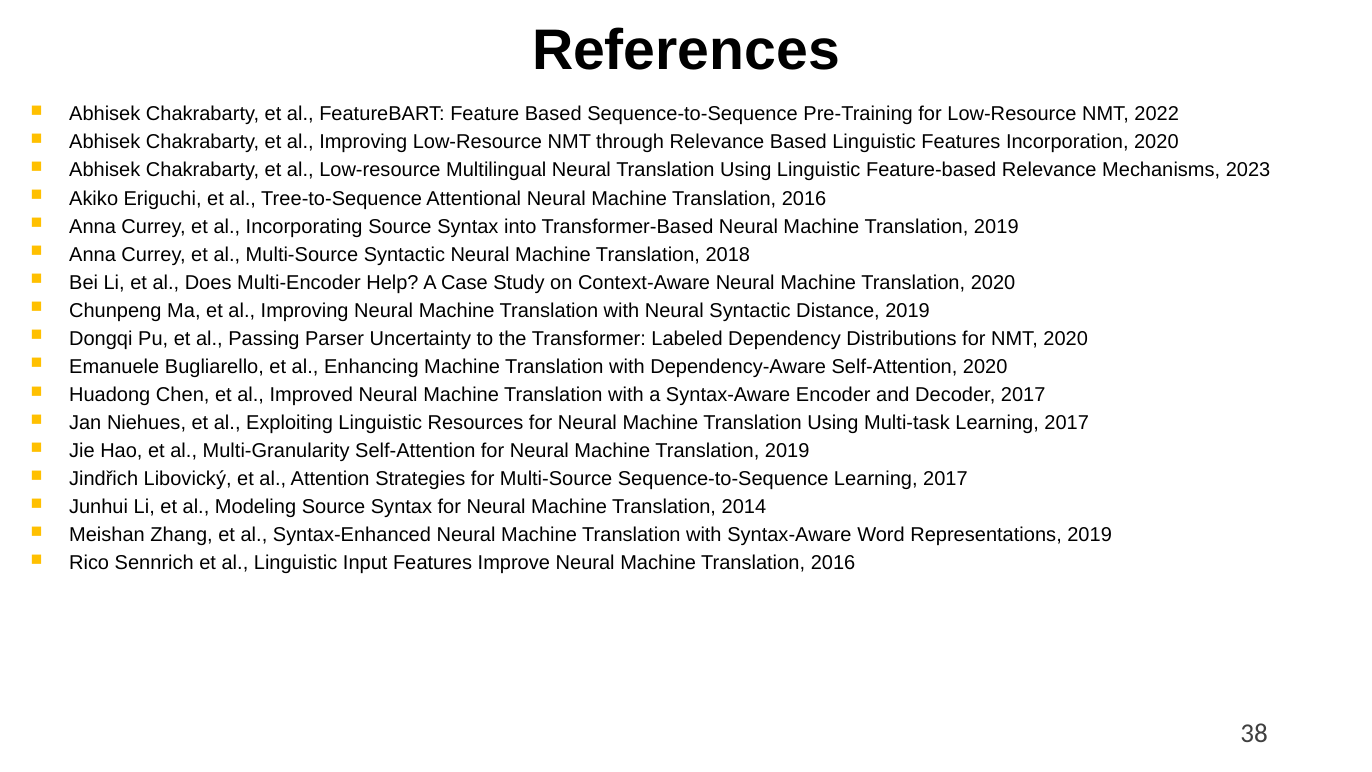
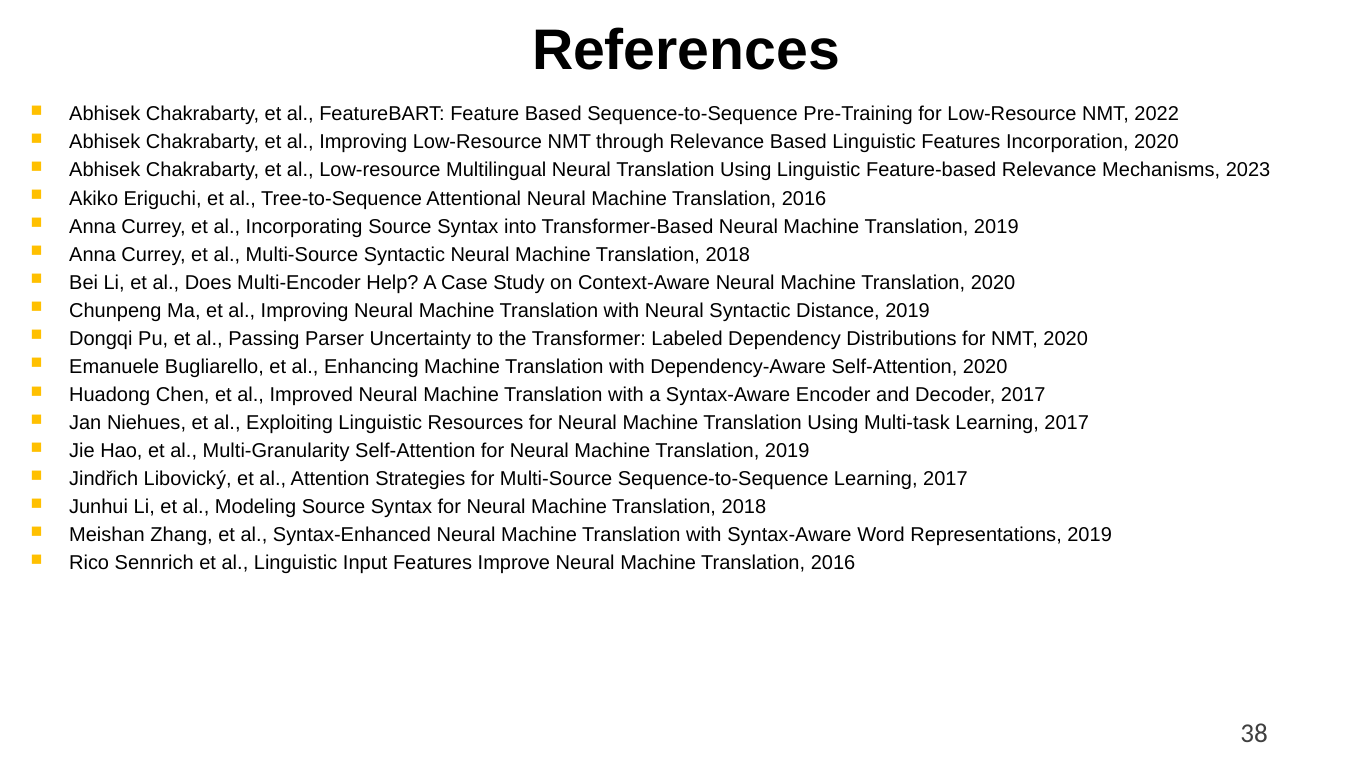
2014: 2014 -> 2018 (744, 507)
